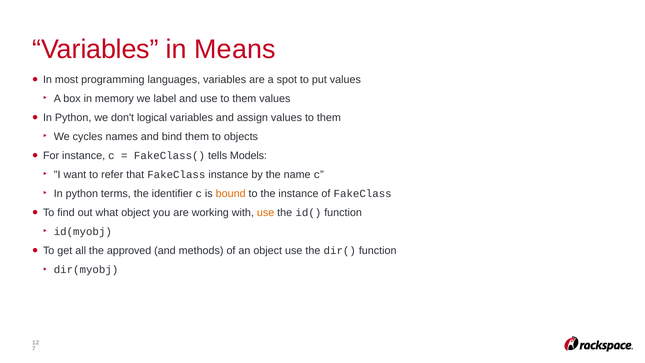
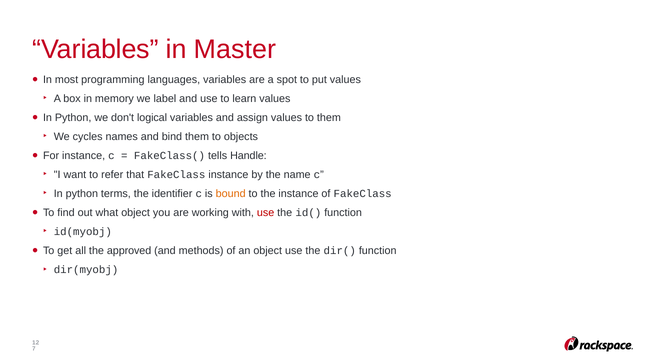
Means: Means -> Master (235, 49)
use to them: them -> learn (244, 99)
Models: Models -> Handle (248, 156)
use colour: orange -> red (266, 213)
